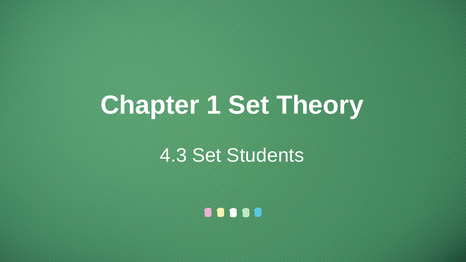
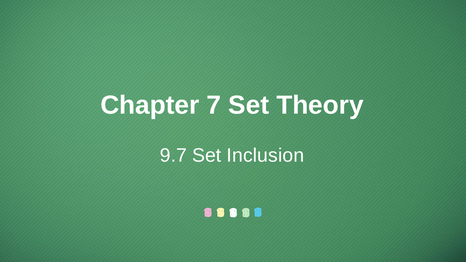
1: 1 -> 7 (214, 105)
4.3: 4.3 -> 9.7 (173, 156)
Students: Students -> Inclusion (265, 156)
